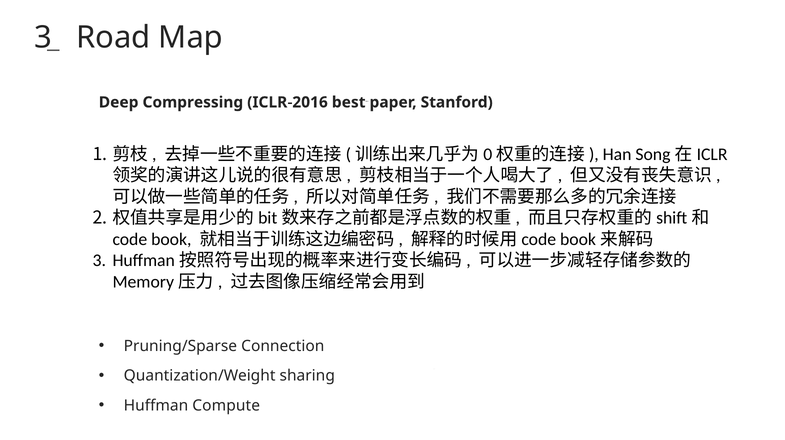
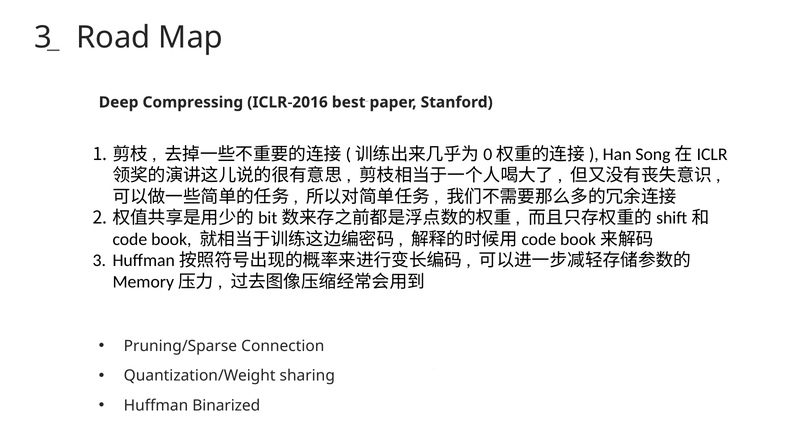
Compute: Compute -> Binarized (226, 405)
